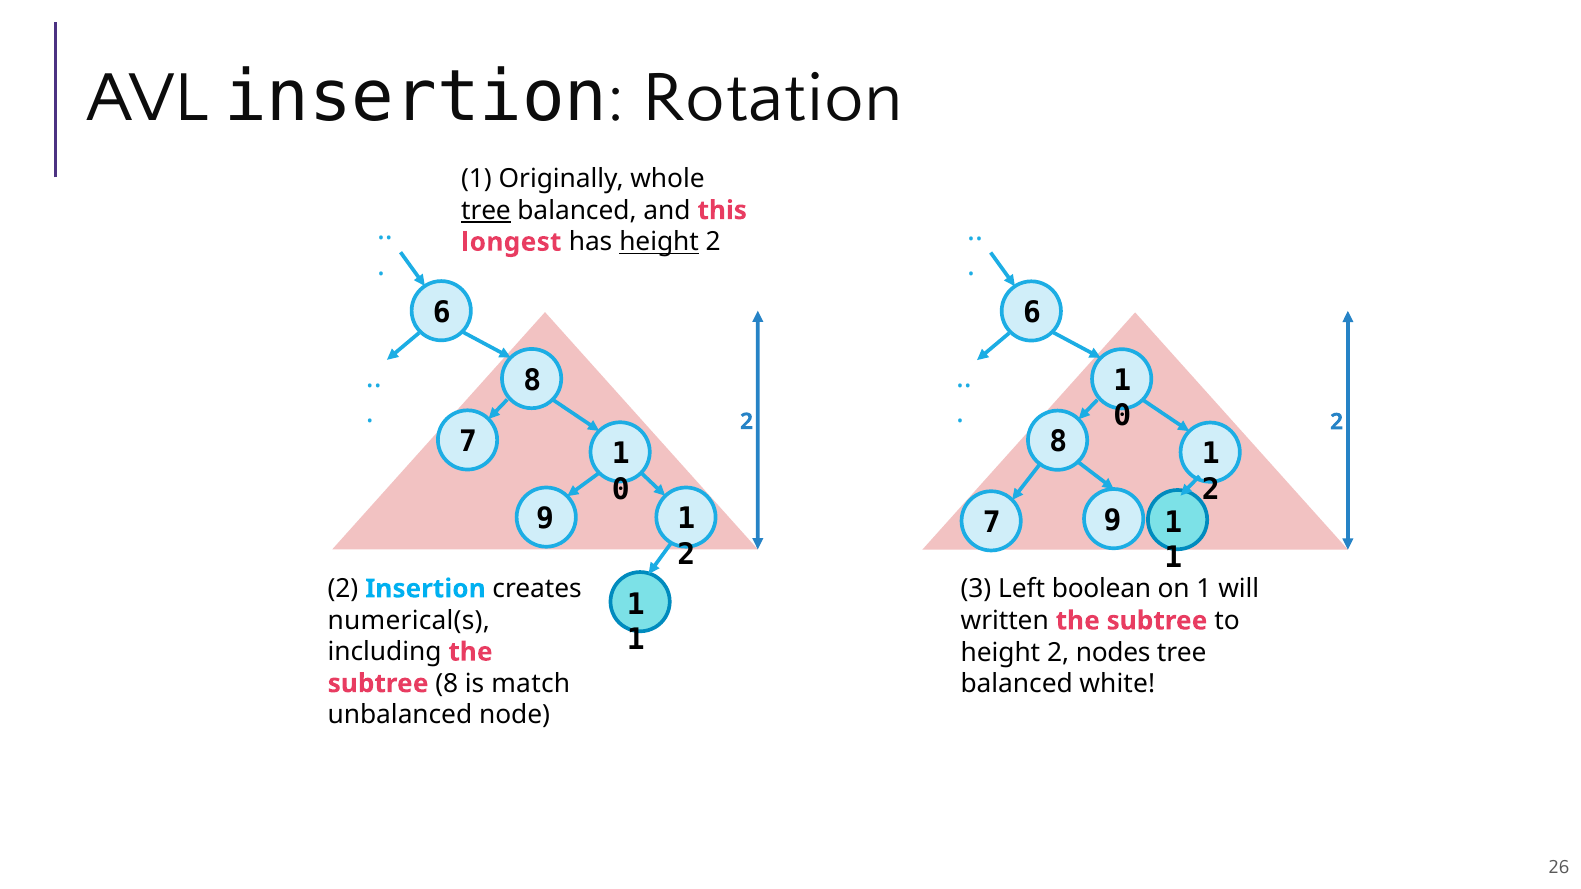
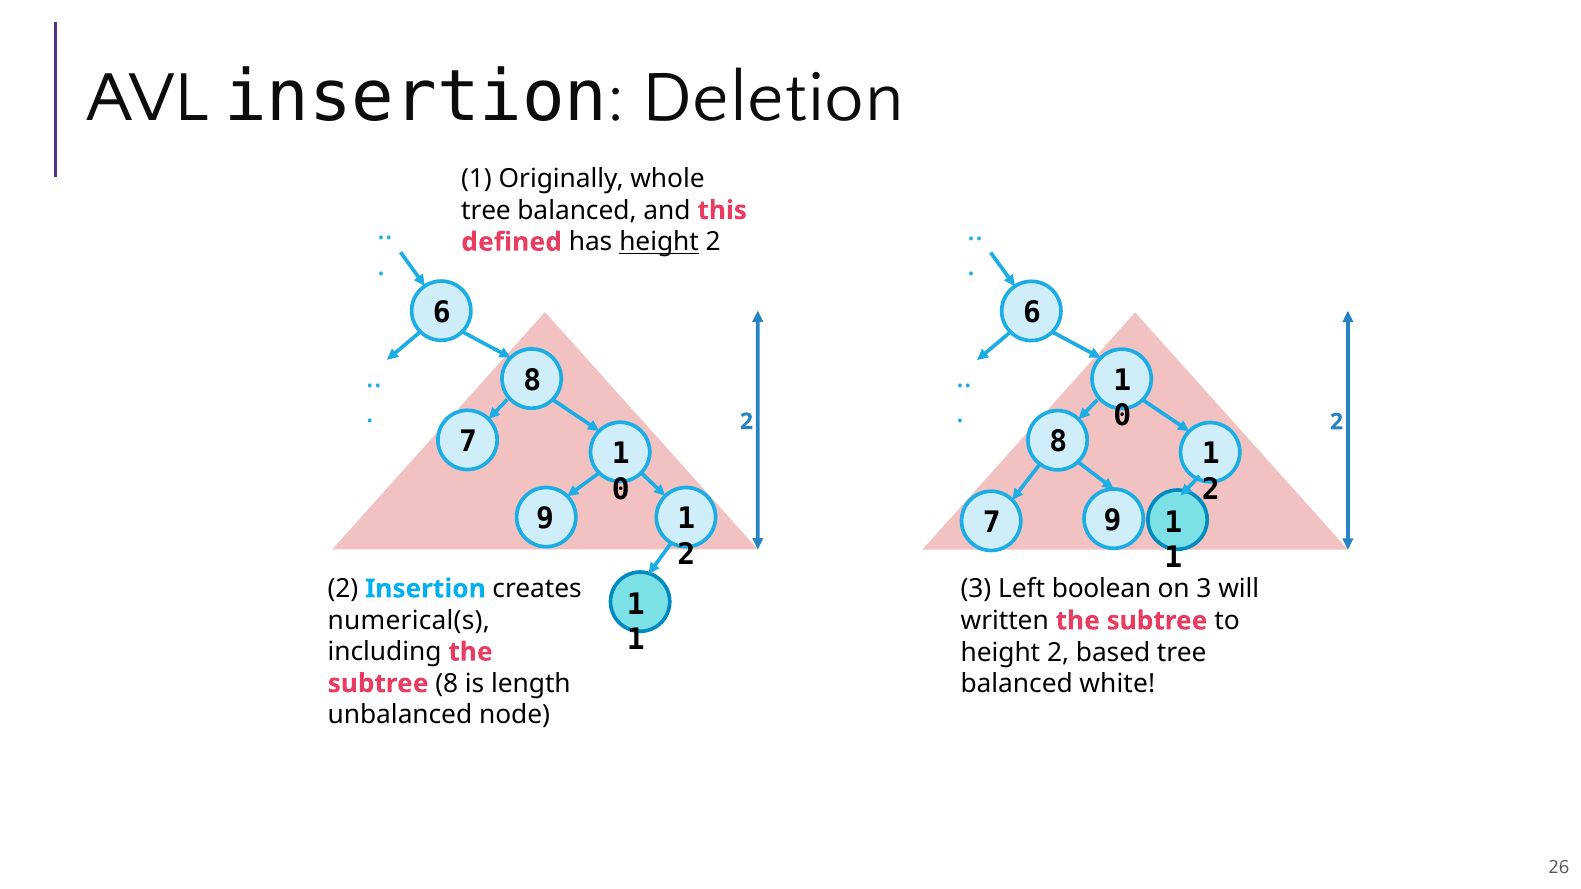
Rotation: Rotation -> Deletion (773, 97)
tree underline: present -> none (486, 211)
longest: longest -> defined (512, 242)
on 1: 1 -> 3 (1204, 589)
nodes: nodes -> based (1113, 653)
match: match -> length (531, 684)
